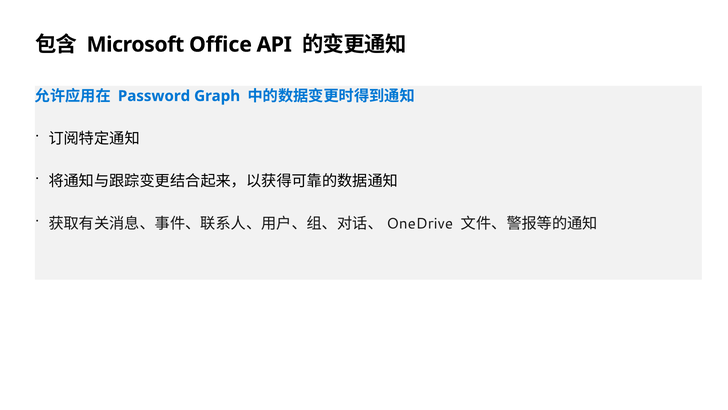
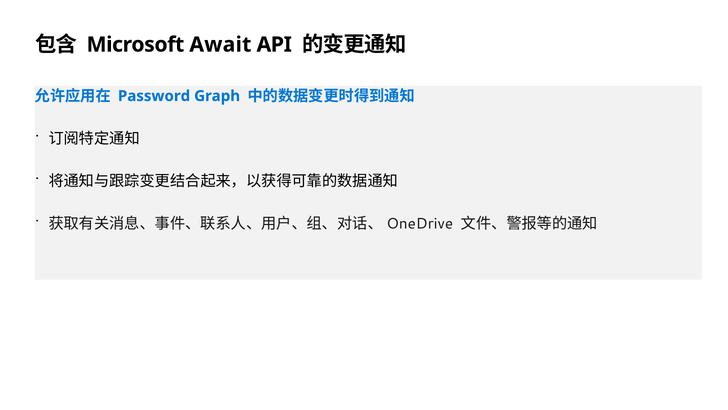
Office: Office -> Await (220, 45)
